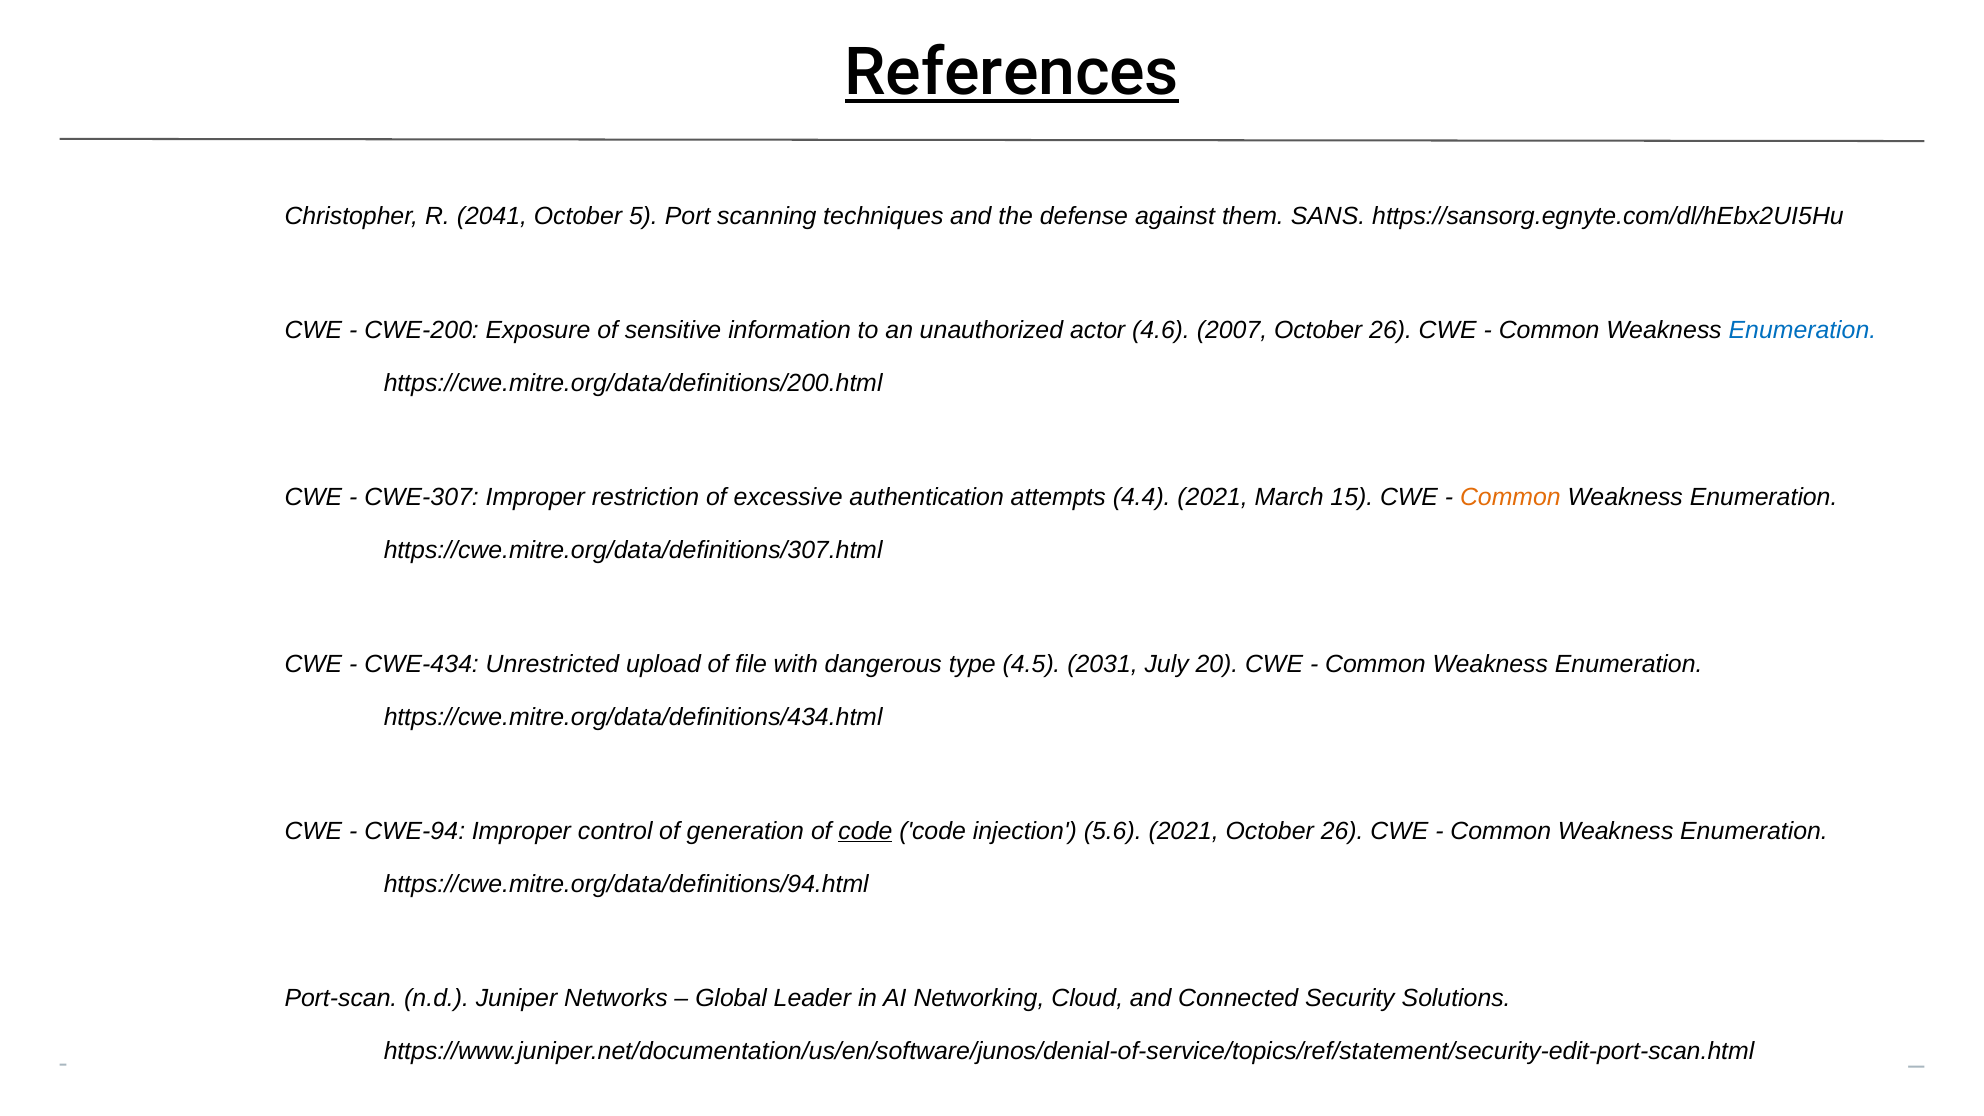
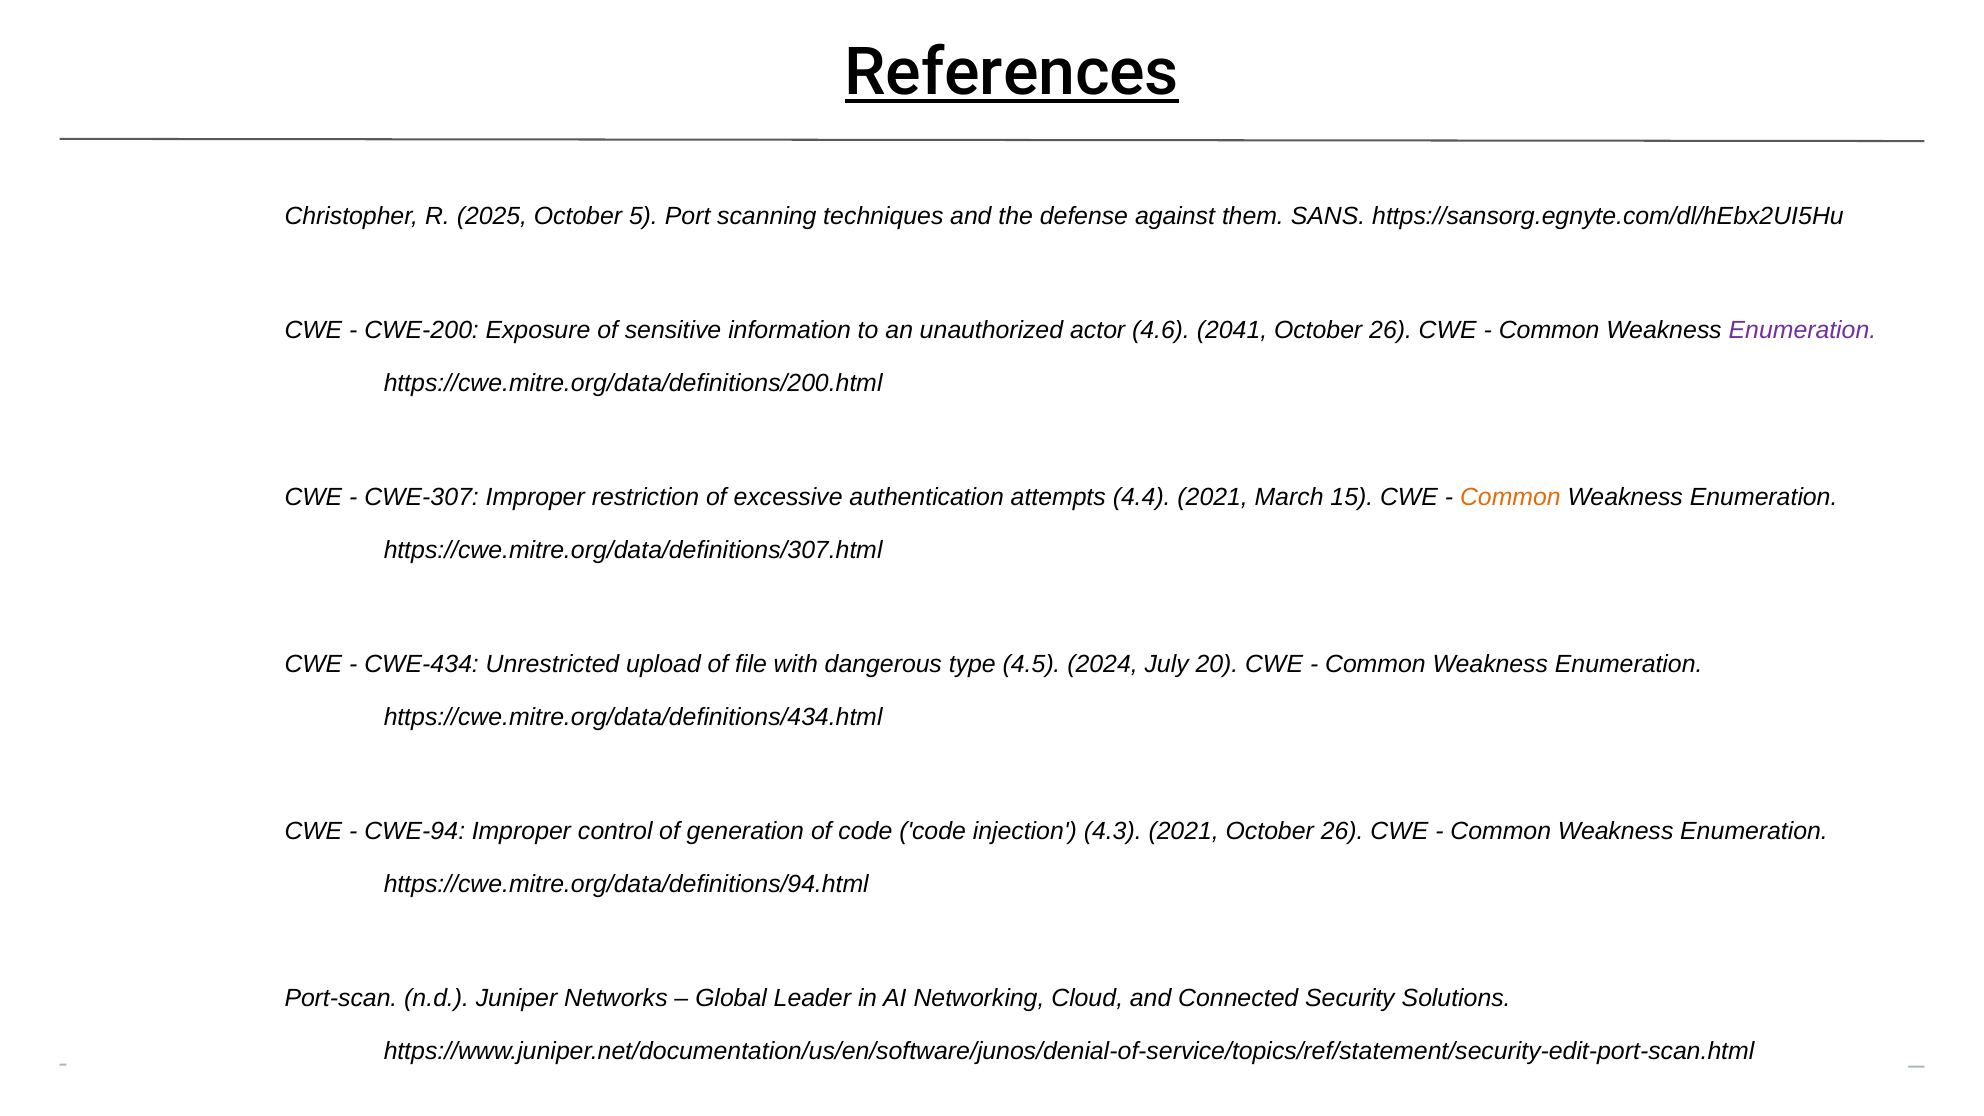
2041: 2041 -> 2025 (492, 217)
2007: 2007 -> 2041 (1232, 330)
Enumeration colour: blue -> purple (1802, 330)
2031: 2031 -> 2024 (1102, 664)
code underline: present -> none (865, 831)
5.6: 5.6 -> 4.3 (1113, 831)
